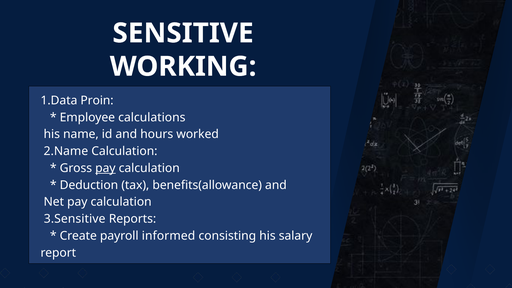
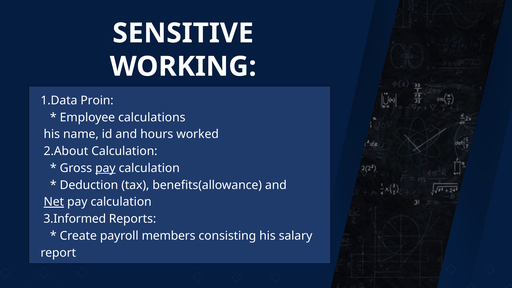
2.Name: 2.Name -> 2.About (66, 151)
Net underline: none -> present (54, 202)
3.Sensitive: 3.Sensitive -> 3.Informed (75, 219)
informed: informed -> members (169, 236)
